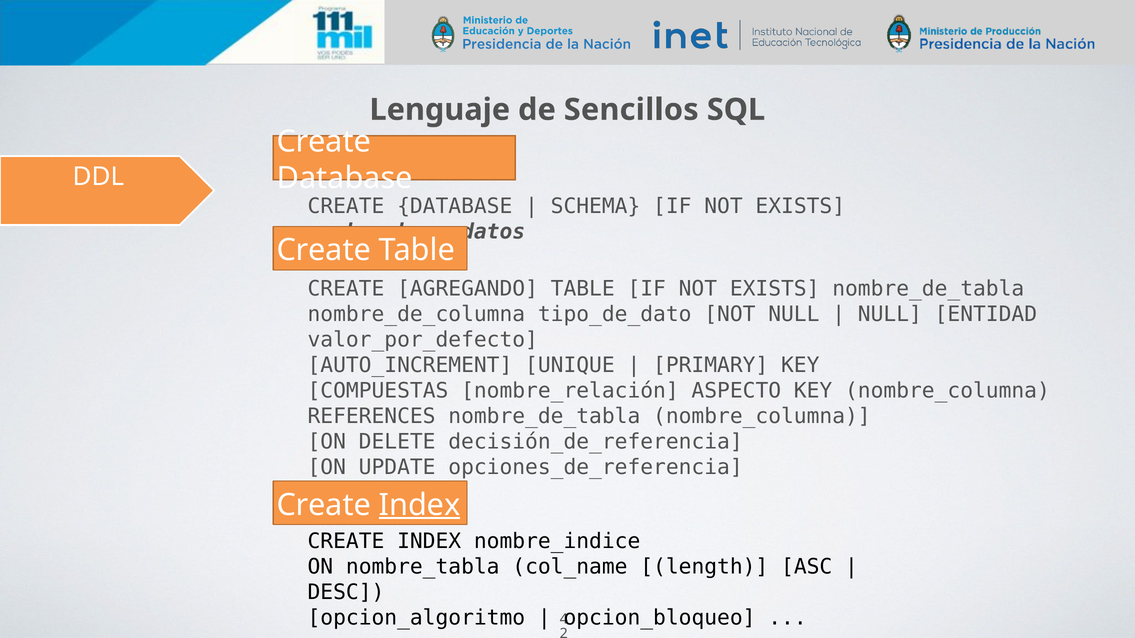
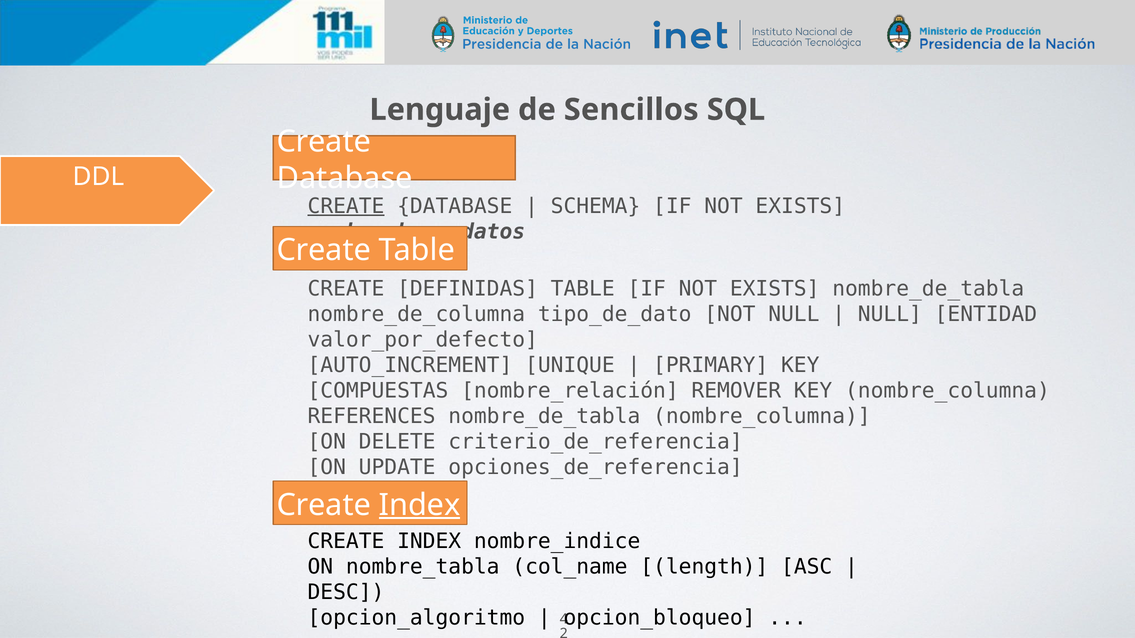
CREATE underline: none -> present (346, 206)
AGREGANDO: AGREGANDO -> DEFINIDAS (468, 289)
ASPECTO: ASPECTO -> REMOVER (736, 391)
decisión_de_referencia: decisión_de_referencia -> criterio_de_referencia (596, 442)
